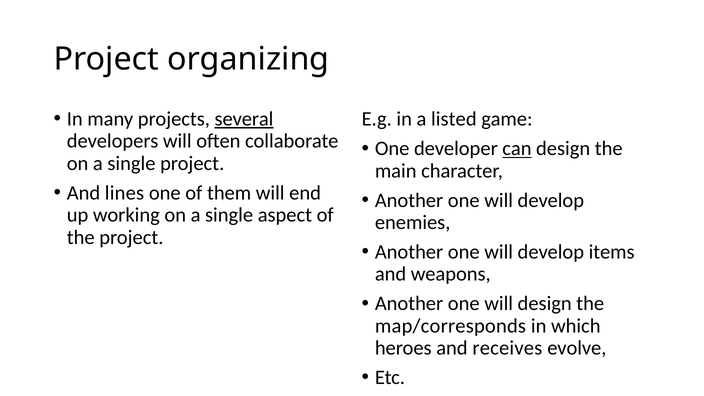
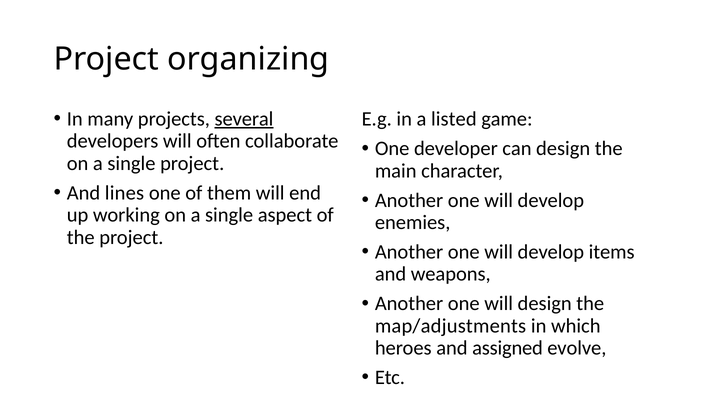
can underline: present -> none (517, 149)
map/corresponds: map/corresponds -> map/adjustments (451, 326)
receives: receives -> assigned (508, 348)
